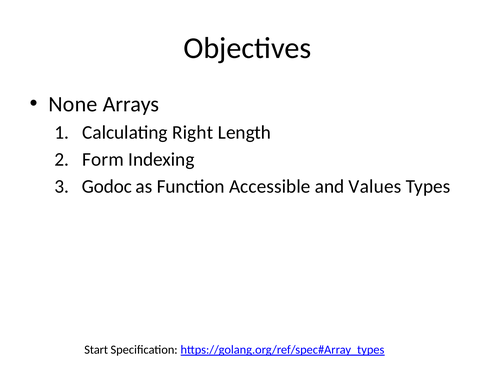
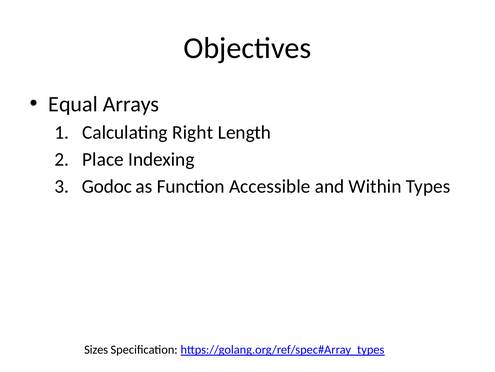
None: None -> Equal (73, 104)
Form: Form -> Place (103, 159)
Values: Values -> Within (375, 186)
Start: Start -> Sizes (96, 349)
